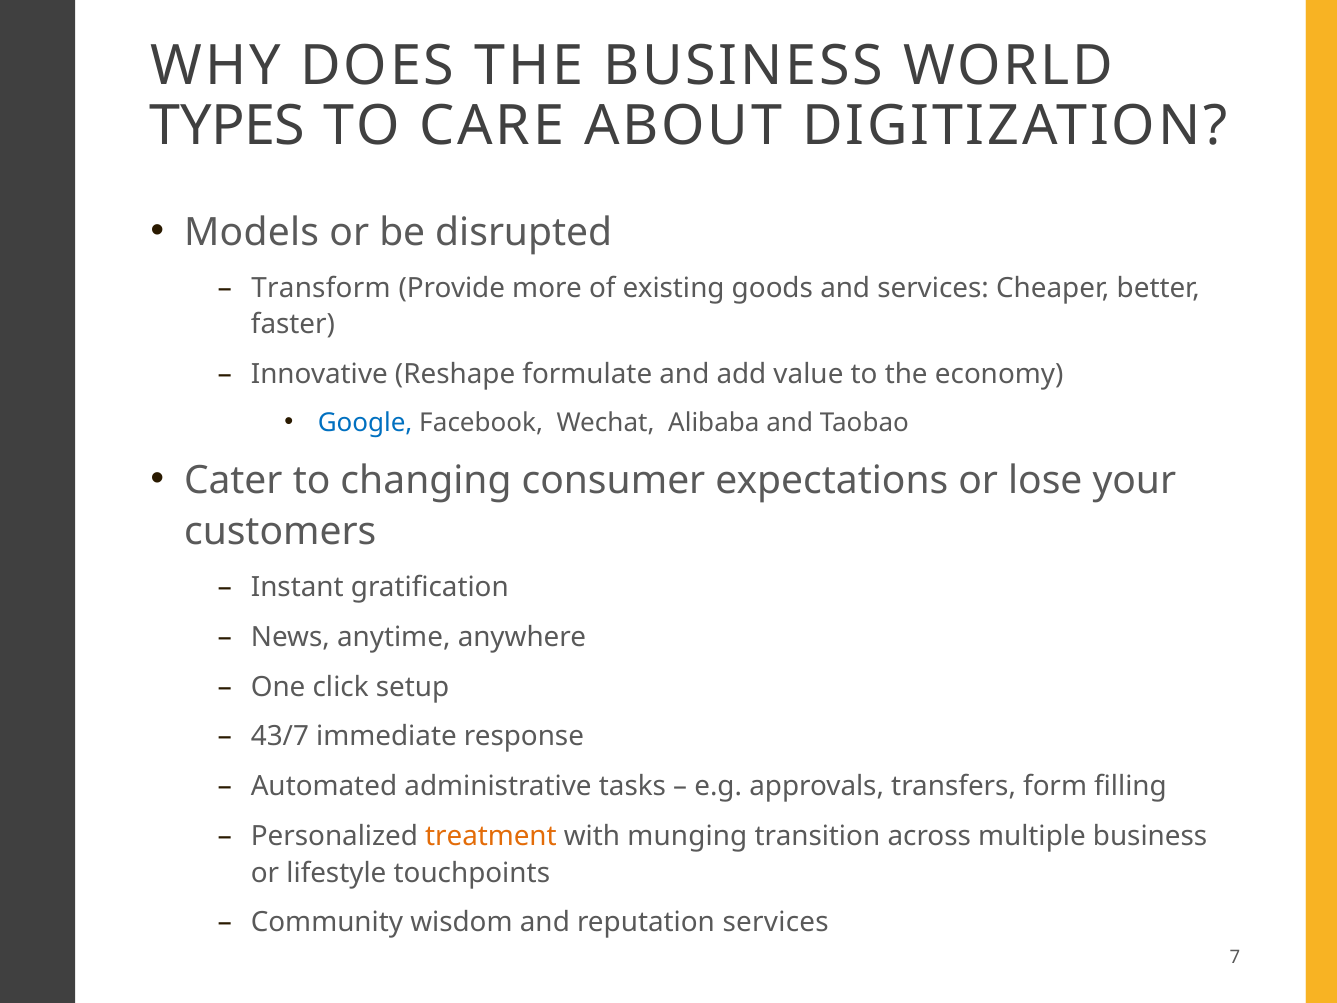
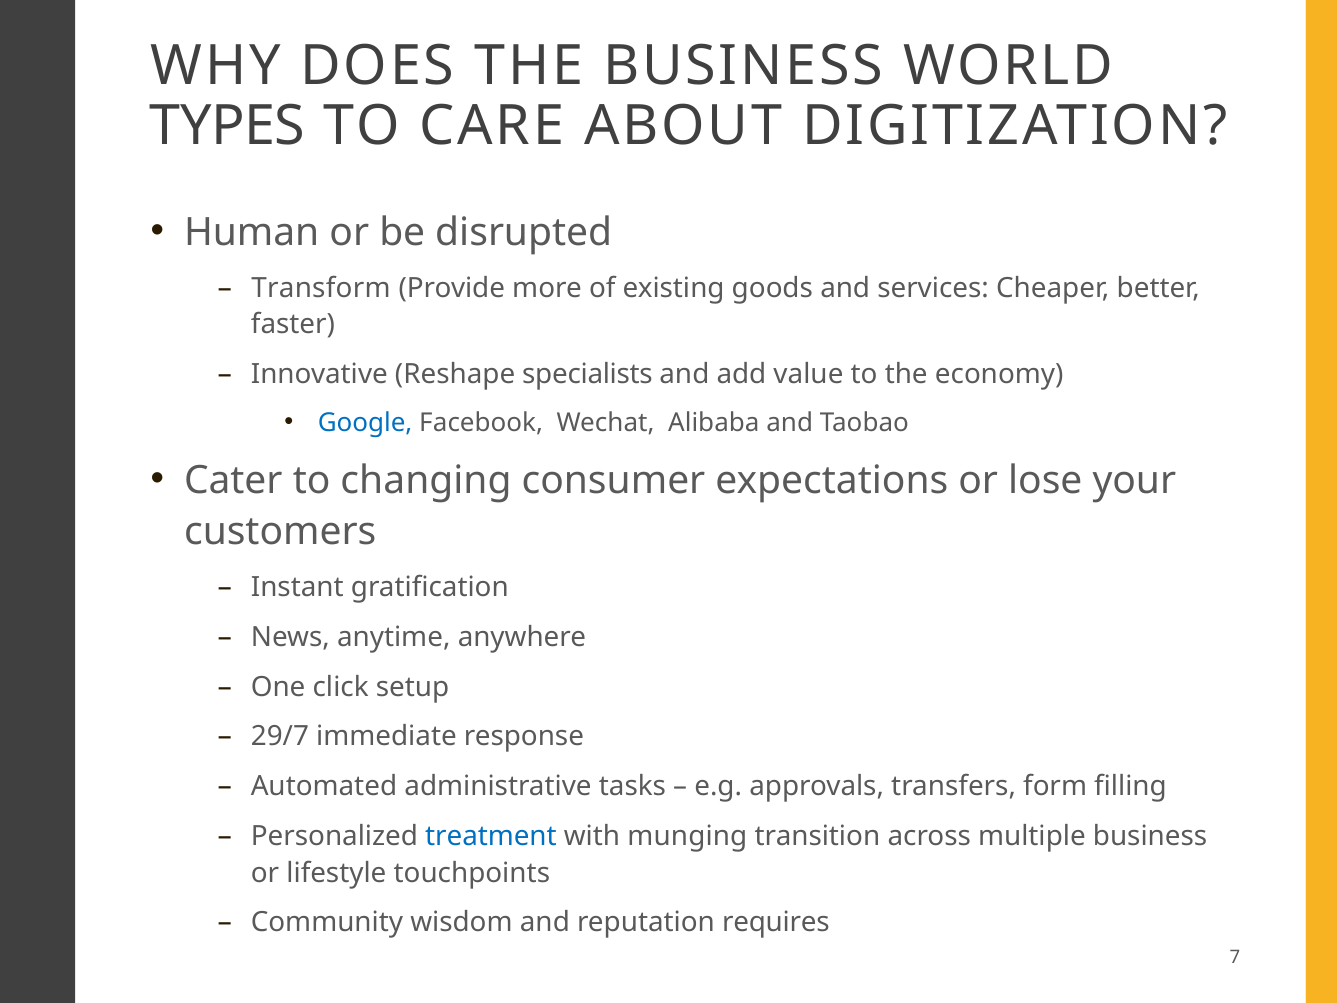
Models: Models -> Human (252, 232)
formulate: formulate -> specialists (588, 374)
43/7: 43/7 -> 29/7 (280, 736)
treatment colour: orange -> blue (491, 836)
reputation services: services -> requires (776, 922)
